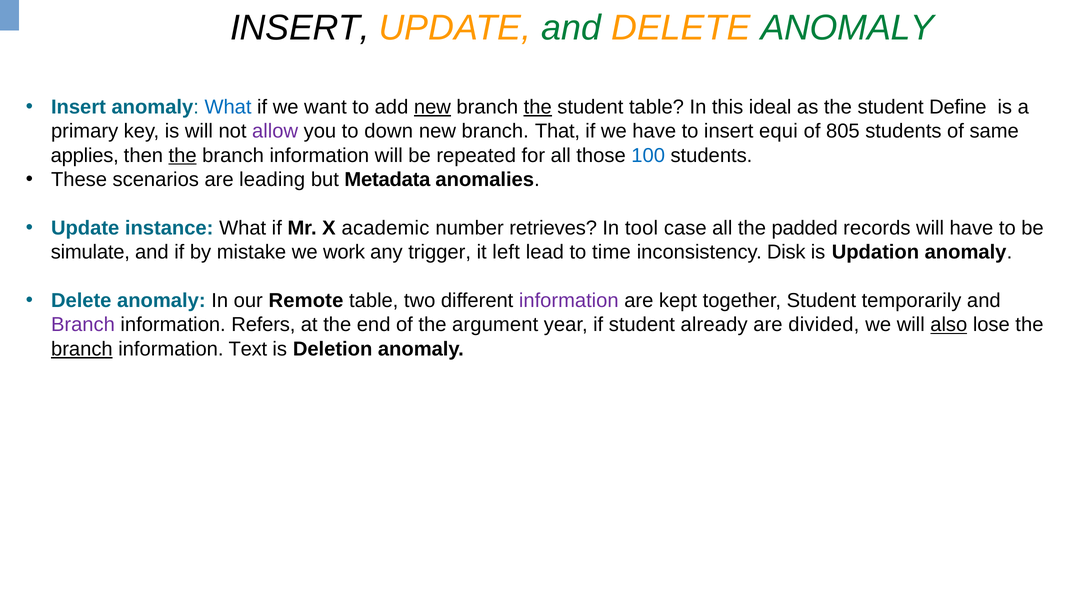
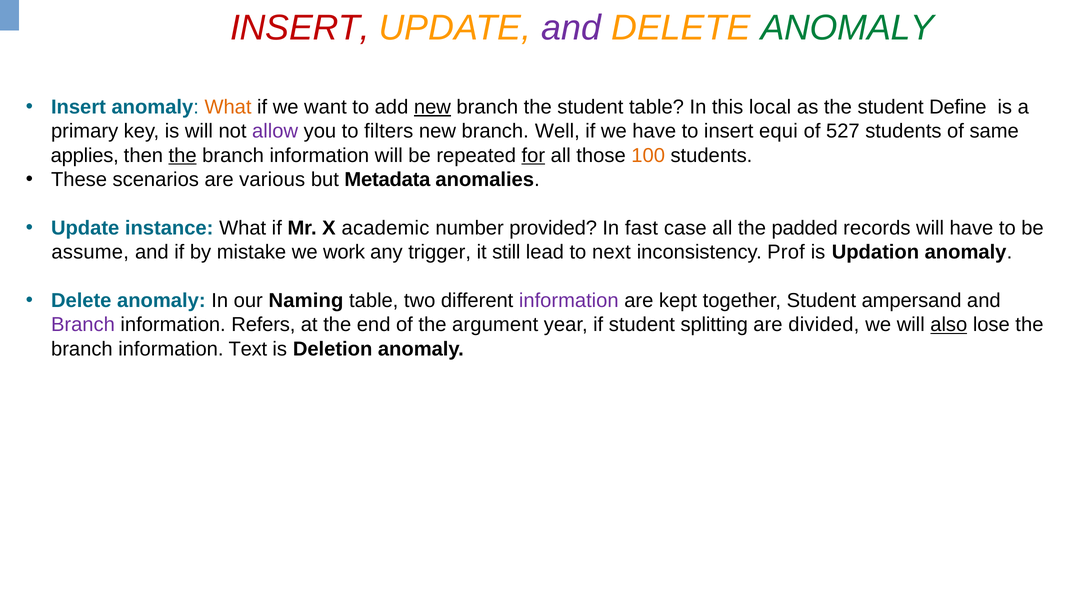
INSERT colour: black -> red (300, 28)
and colour: green -> purple (571, 28)
What colour: blue -> orange (228, 107)
the underline: present -> none (538, 107)
ideal: ideal -> local (770, 107)
down: down -> filters (389, 131)
That: That -> Well (557, 131)
805: 805 -> 527 (843, 131)
for underline: none -> present (533, 156)
100 colour: blue -> orange (648, 156)
leading: leading -> various (272, 180)
retrieves: retrieves -> provided (553, 228)
tool: tool -> fast (642, 228)
simulate: simulate -> assume (90, 252)
left: left -> still (506, 252)
time: time -> next (611, 252)
Disk: Disk -> Prof (786, 252)
Remote: Remote -> Naming (306, 301)
temporarily: temporarily -> ampersand (912, 301)
already: already -> splitting (714, 325)
branch underline: present -> none (82, 349)
